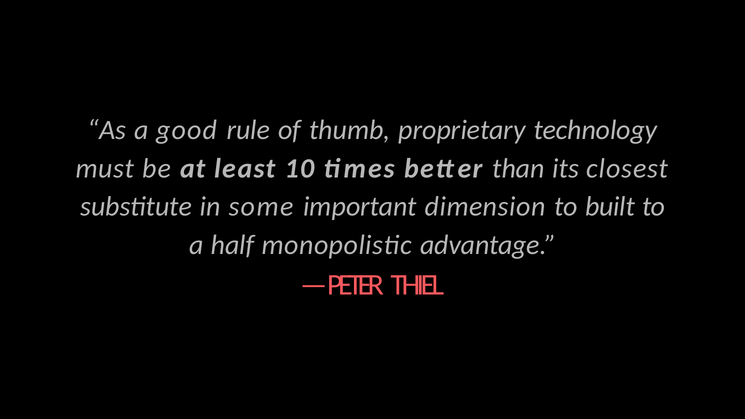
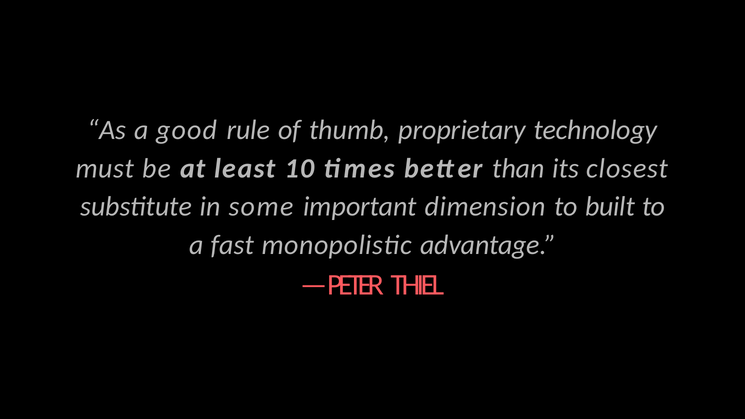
half: half -> fast (232, 245)
